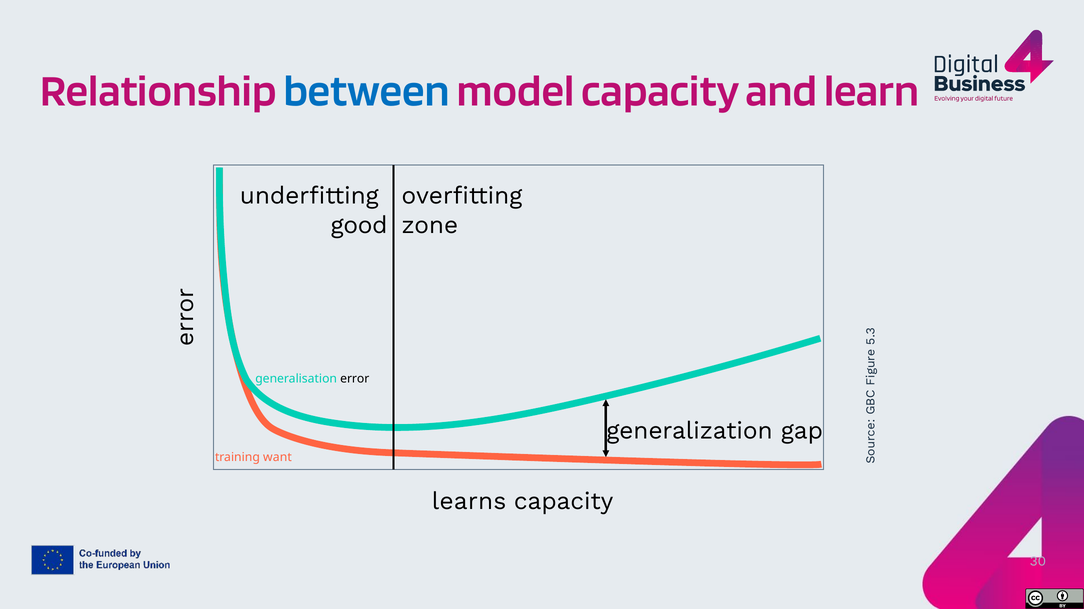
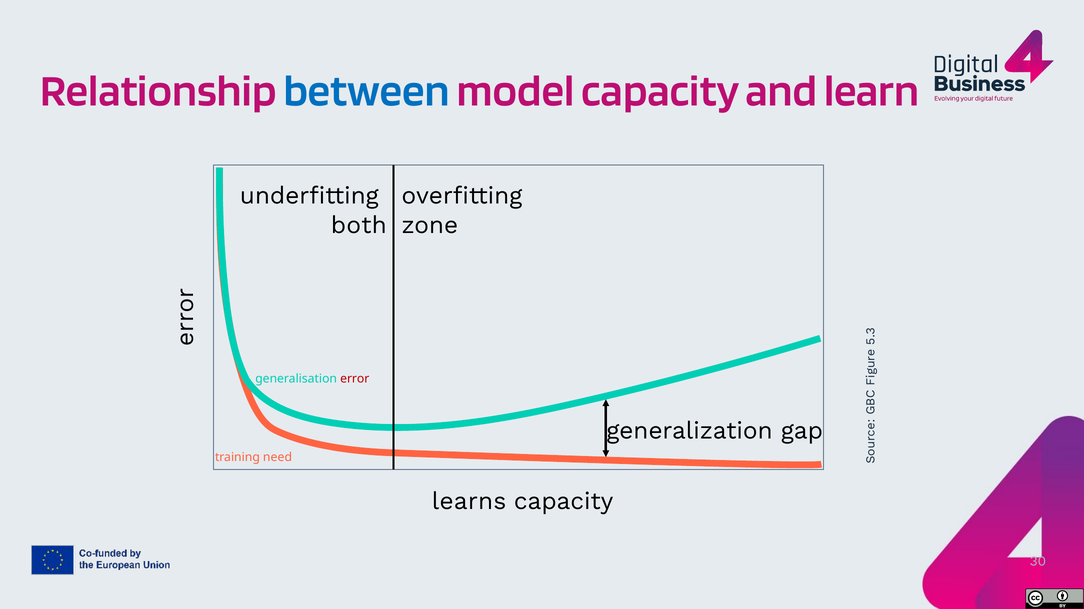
good: good -> both (359, 225)
error colour: black -> red (355, 379)
want: want -> need (277, 458)
